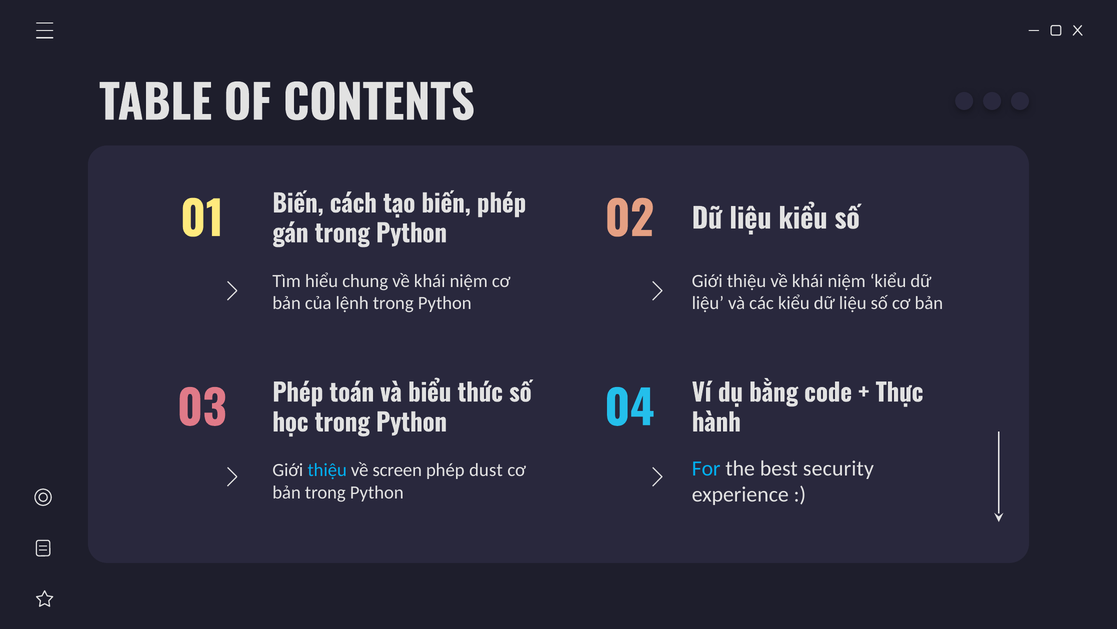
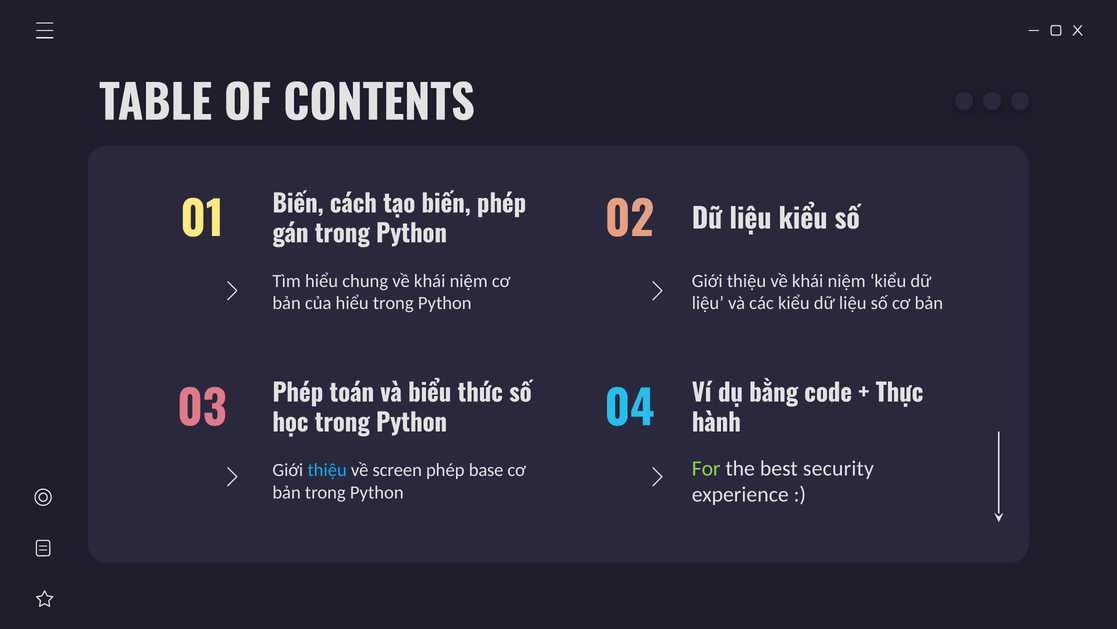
của lệnh: lệnh -> hiểu (352, 303)
For colour: light blue -> light green (706, 468)
dust: dust -> base (486, 470)
